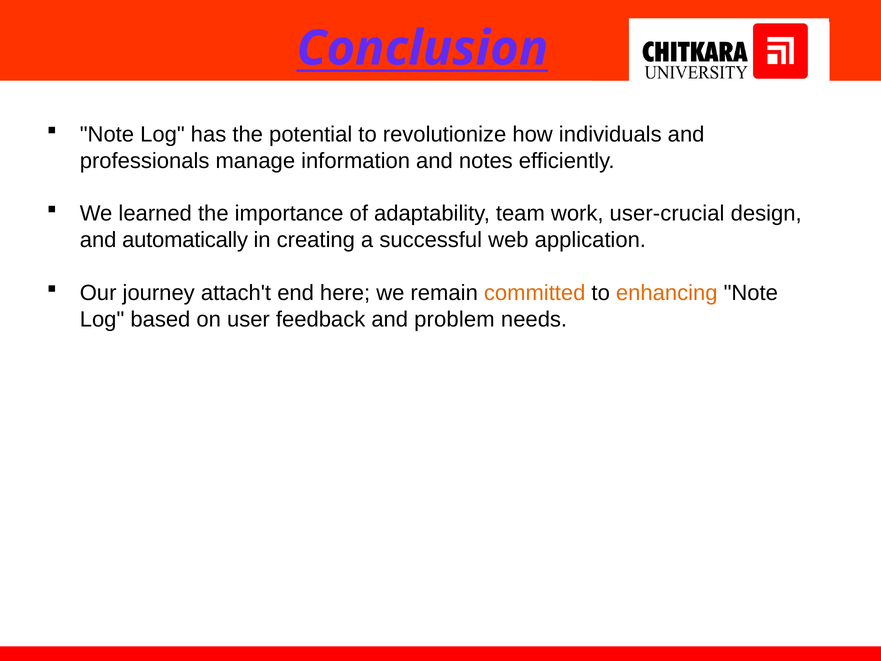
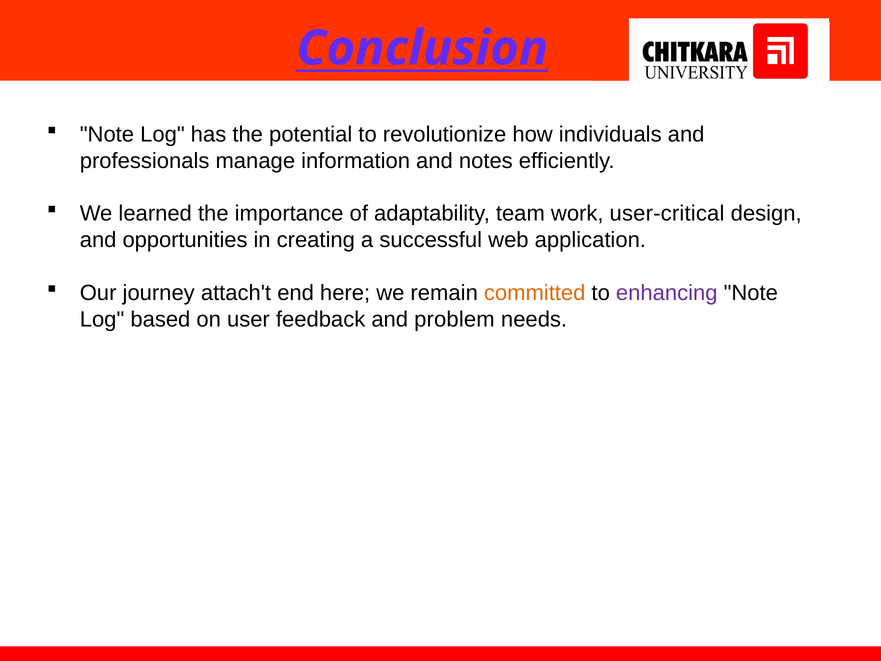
user-crucial: user-crucial -> user-critical (667, 214)
automatically: automatically -> opportunities (185, 240)
enhancing colour: orange -> purple (667, 293)
